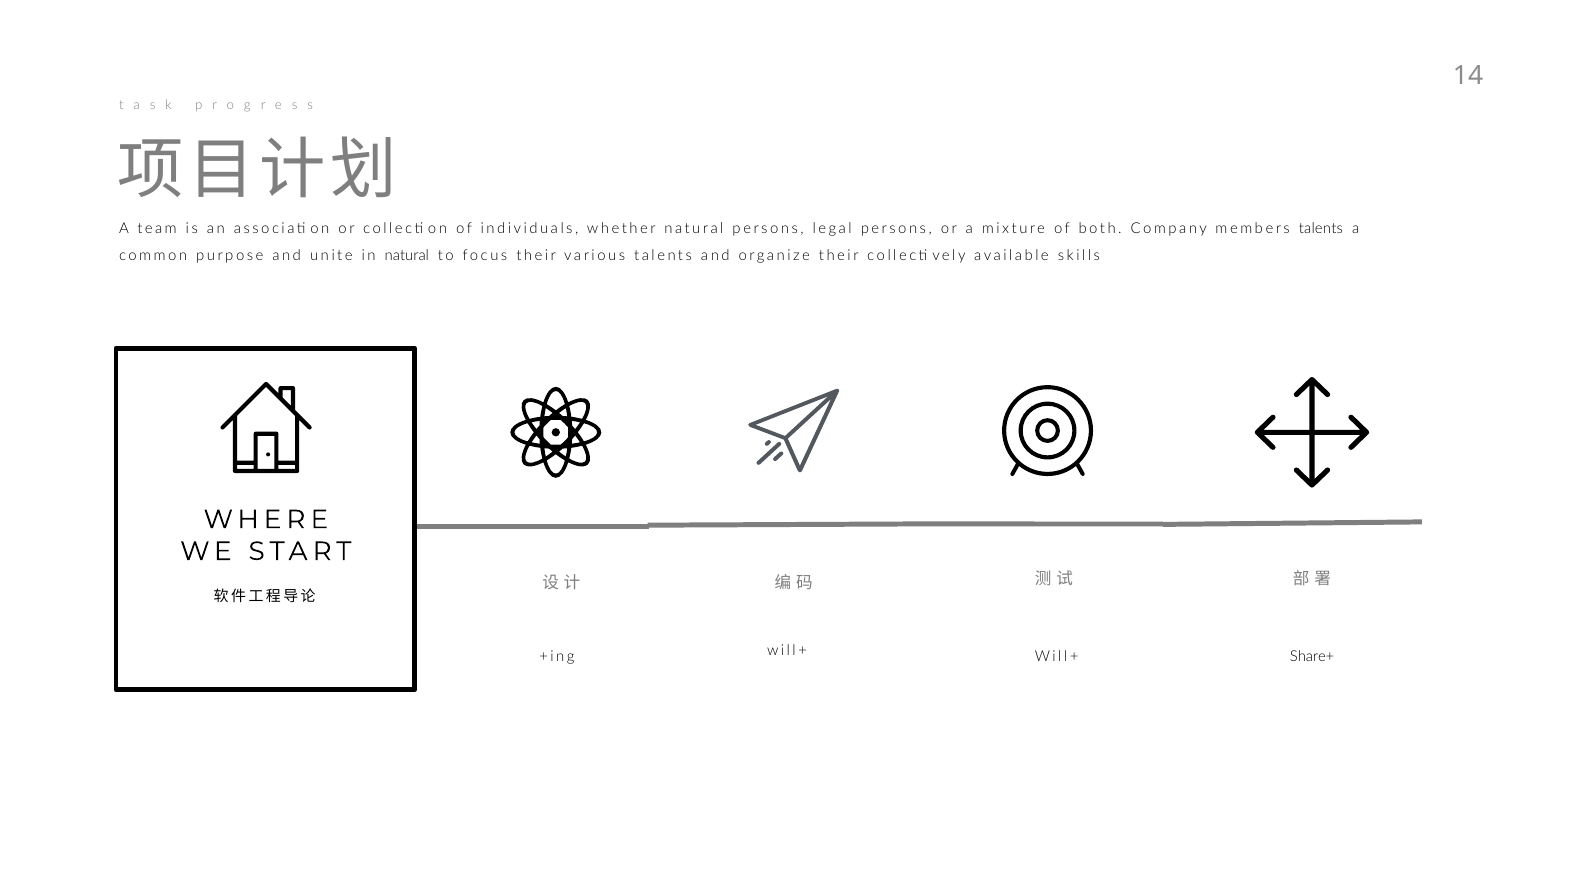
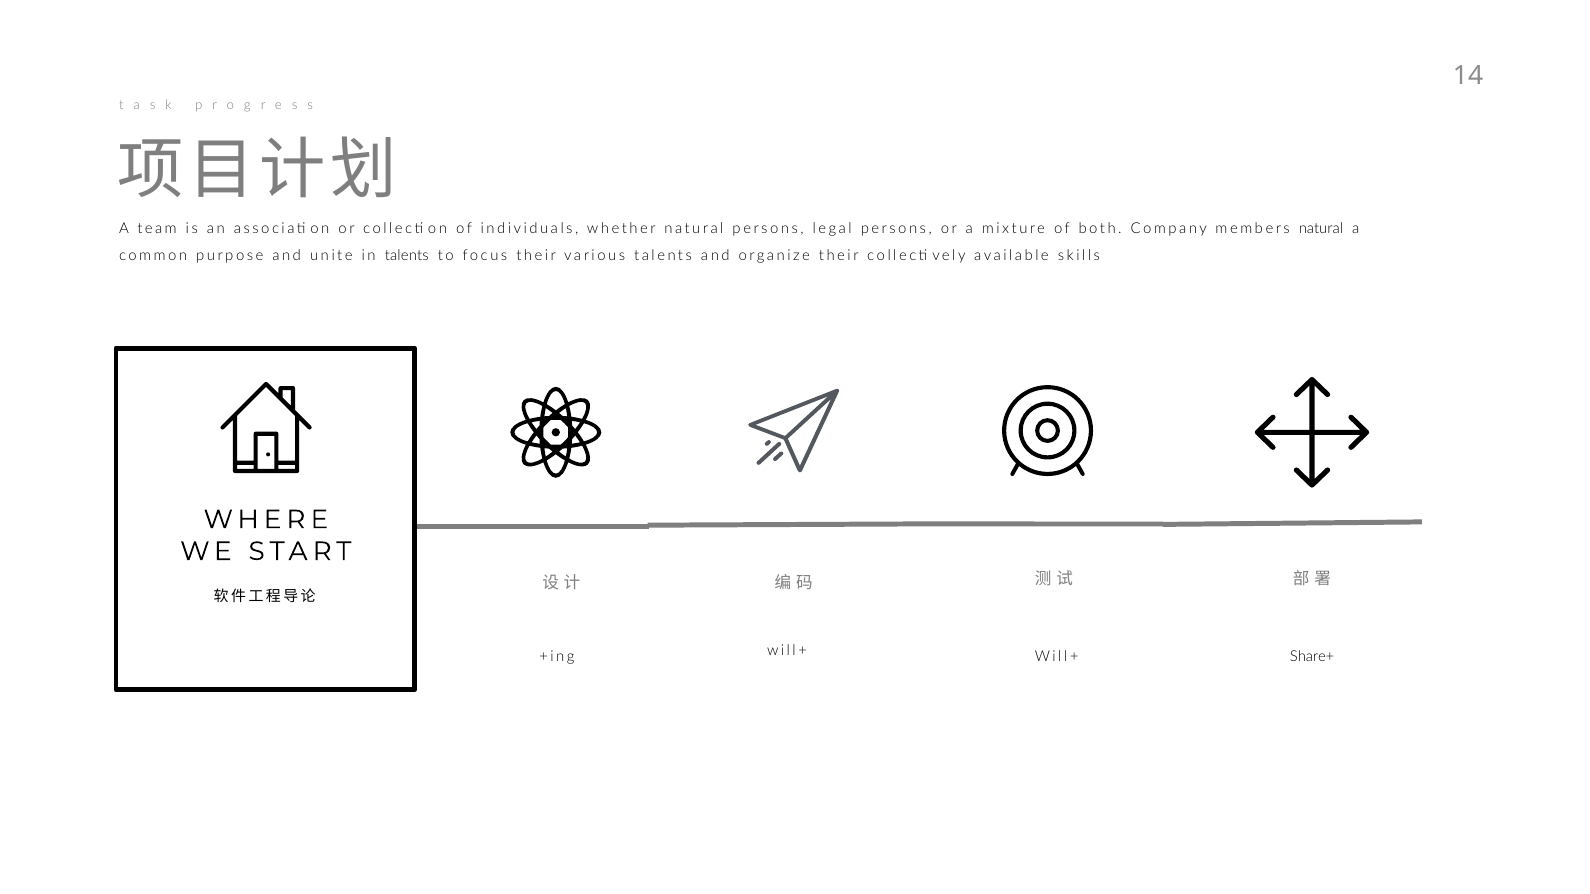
members talents: talents -> natural (1321, 229)
in natural: natural -> talents (407, 255)
